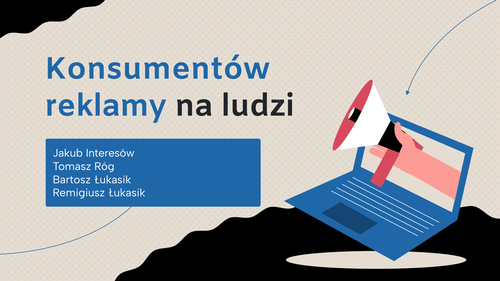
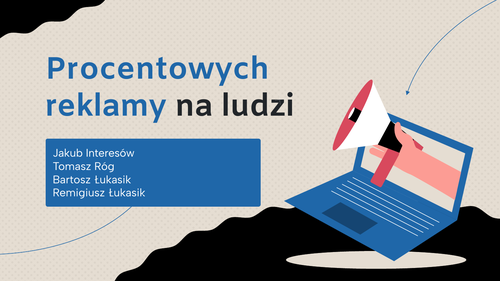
Konsumentów: Konsumentów -> Procentowych (157, 69)
